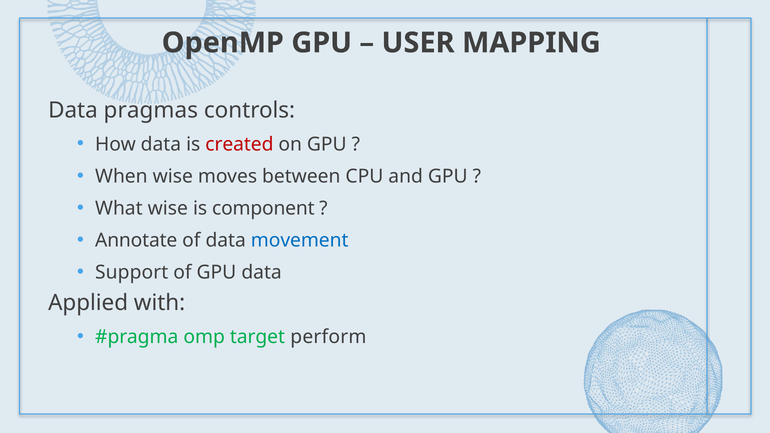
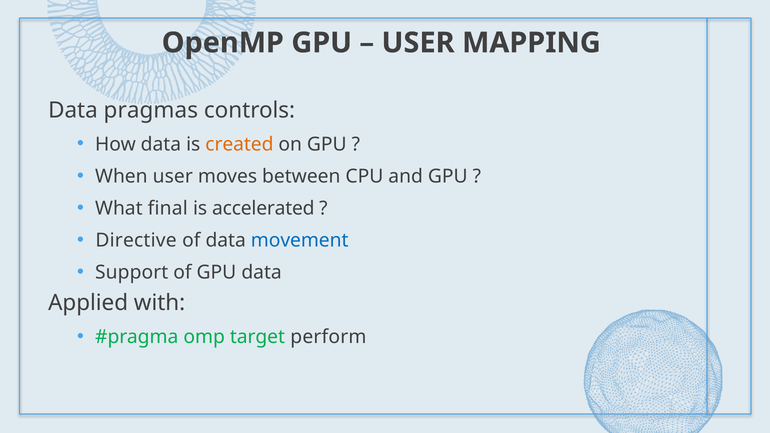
created colour: red -> orange (239, 144)
When wise: wise -> user (173, 176)
What wise: wise -> final (168, 208)
component: component -> accelerated (263, 208)
Annotate: Annotate -> Directive (136, 241)
